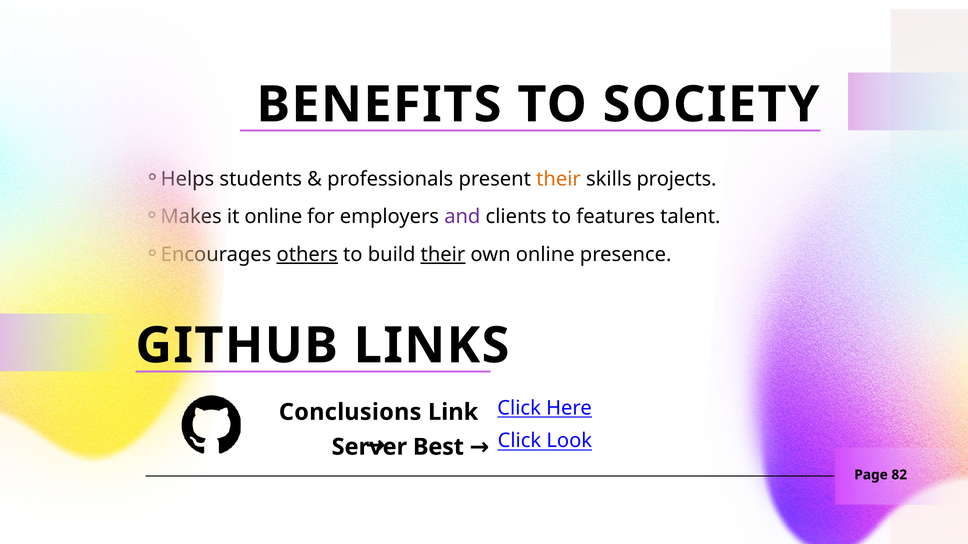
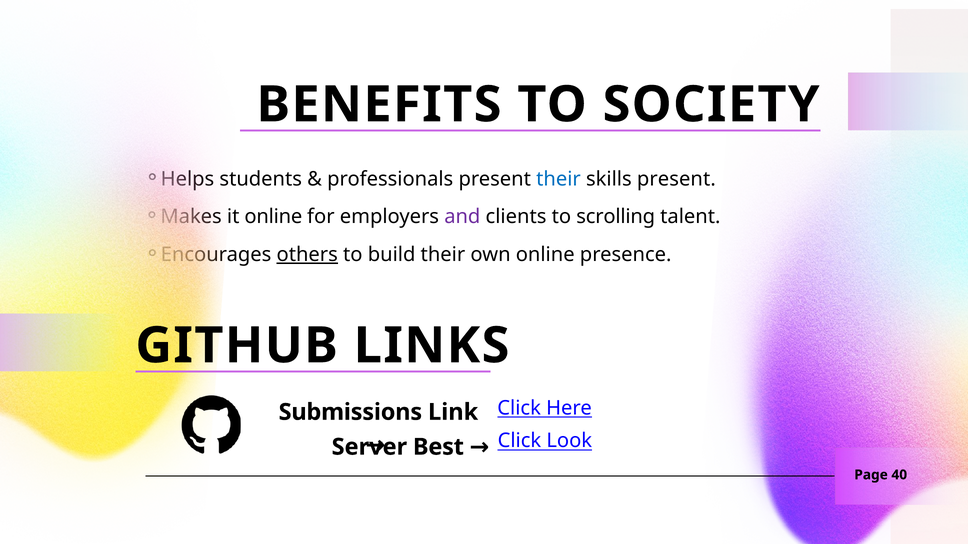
their colour: orange -> blue (559, 179)
skills projects: projects -> present (676, 179)
features: features -> scrolling (616, 217)
their underline: present -> none (443, 255)
Conclusions: Conclusions -> Submissions (350, 412)
82: 82 -> 40 (899, 475)
